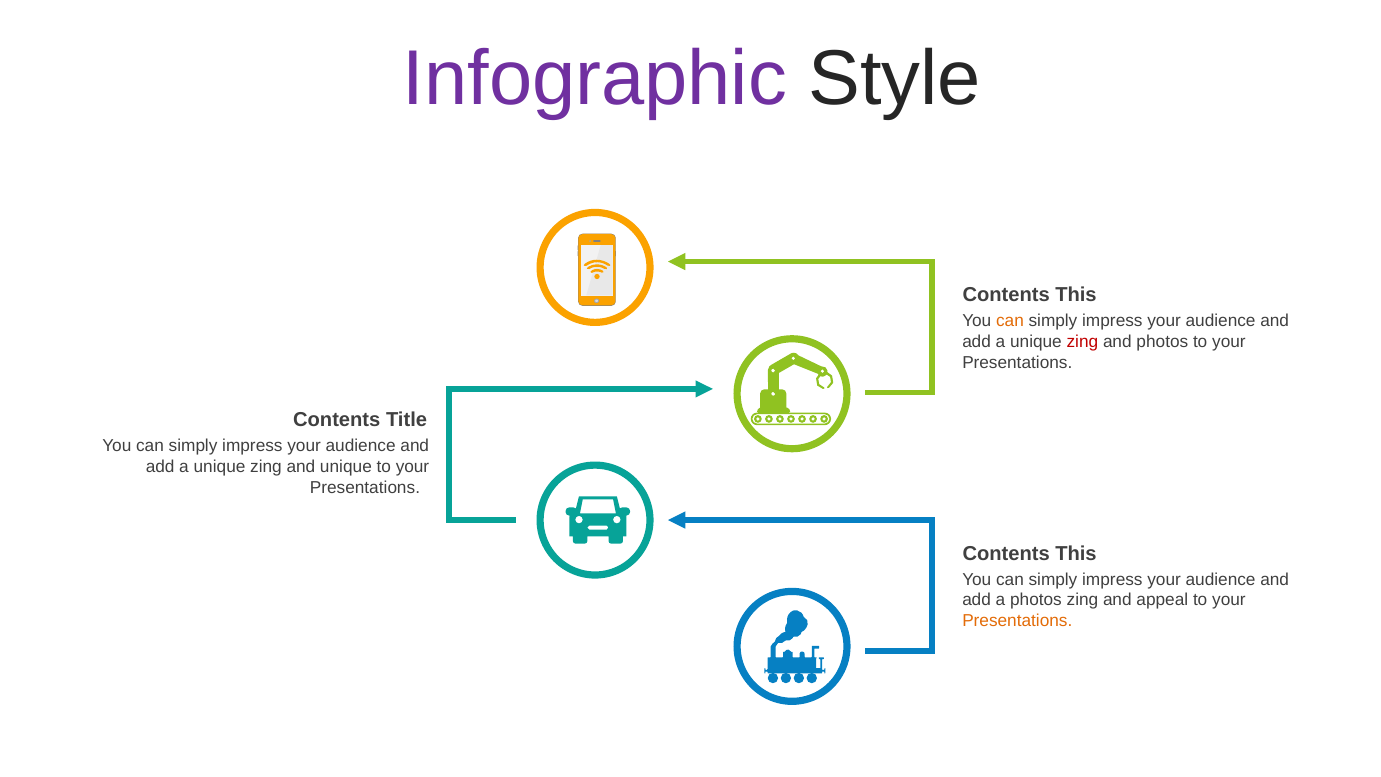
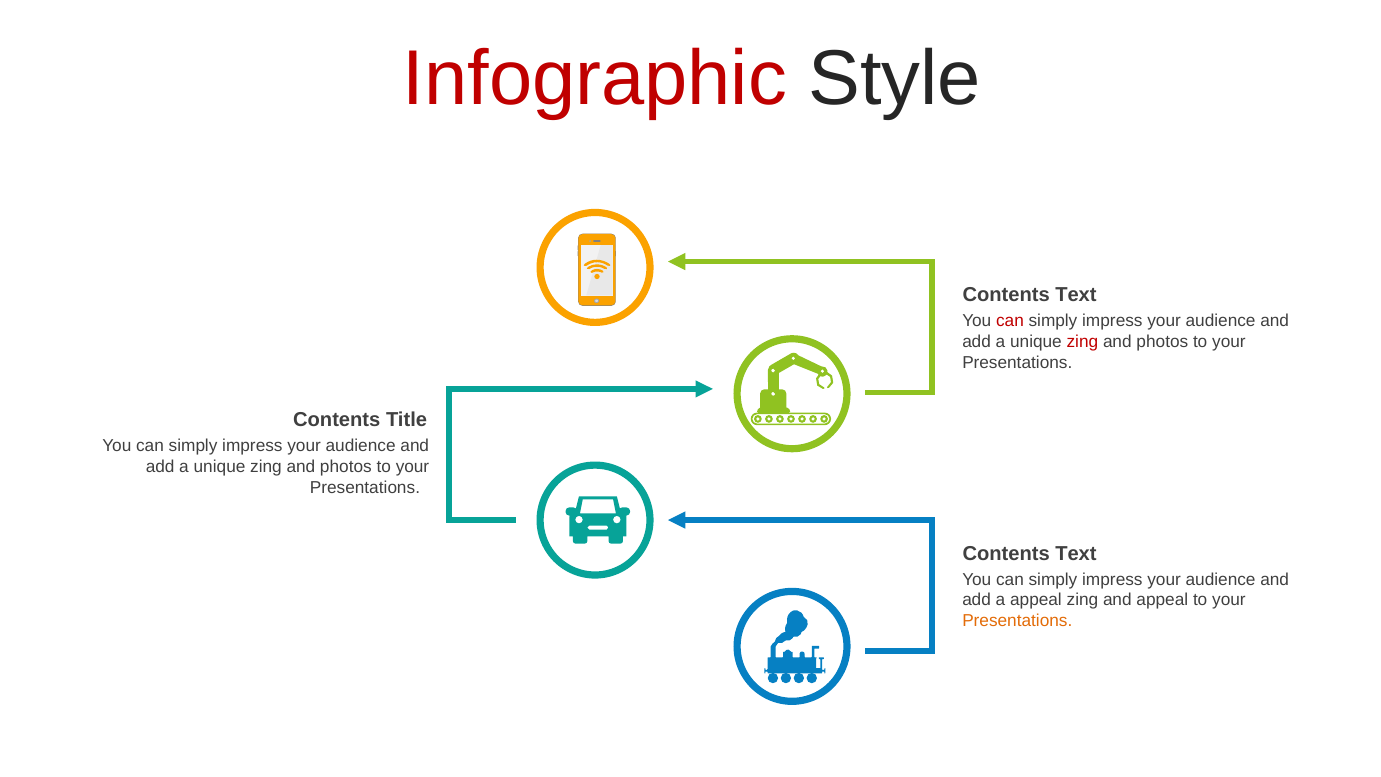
Infographic colour: purple -> red (595, 79)
This: This -> Text (1076, 295)
can colour: orange -> red (1010, 321)
unique: unique -> photos (346, 467)
This: This -> Text (1076, 553)
a photos: photos -> appeal (1036, 600)
